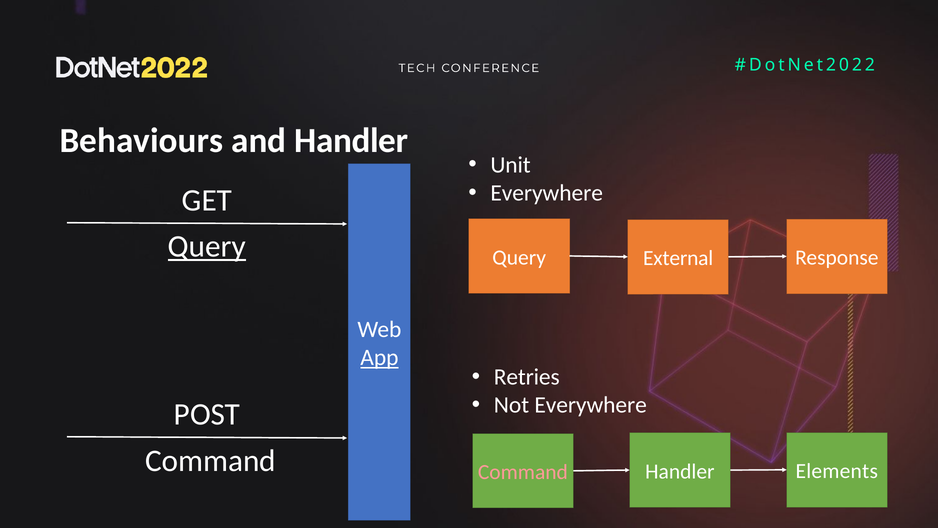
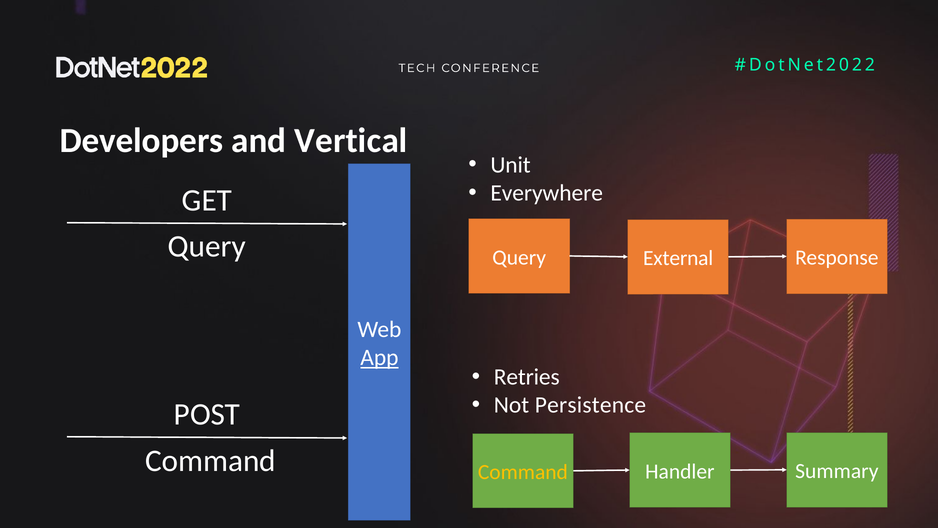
Behaviours: Behaviours -> Developers (142, 140)
and Handler: Handler -> Vertical (351, 140)
Query underline: present -> none (207, 246)
Not Everywhere: Everywhere -> Persistence (590, 405)
Command colour: pink -> yellow (523, 472)
Elements: Elements -> Summary (837, 471)
